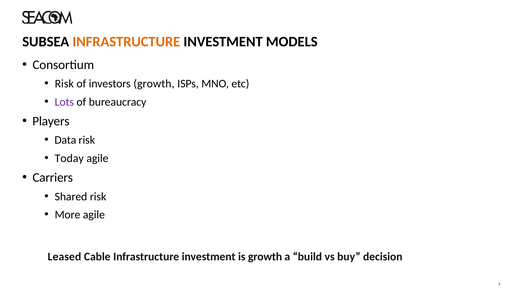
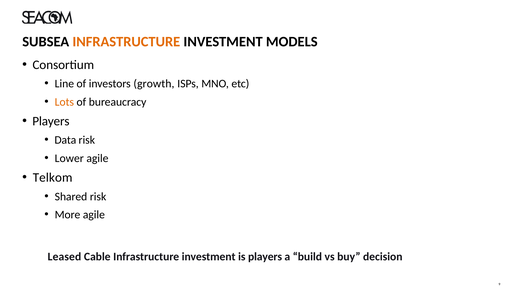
Risk: Risk -> Line (64, 84)
Lots colour: purple -> orange (64, 102)
Today: Today -> Lower (69, 158)
Carriers: Carriers -> Telkom (53, 178)
is growth: growth -> players (265, 257)
